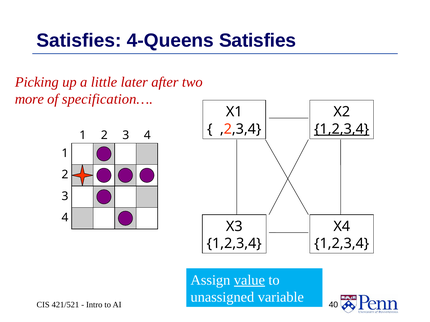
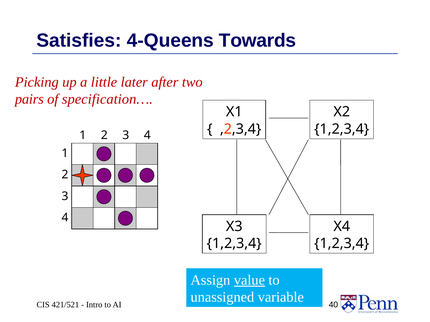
4-Queens Satisfies: Satisfies -> Towards (258, 41)
more: more -> pairs (29, 99)
1,2,3,4 underline: present -> none (342, 129)
